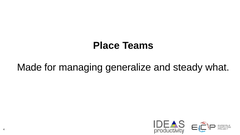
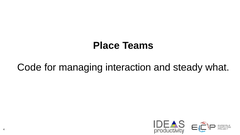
Made: Made -> Code (29, 68)
generalize: generalize -> interaction (128, 68)
